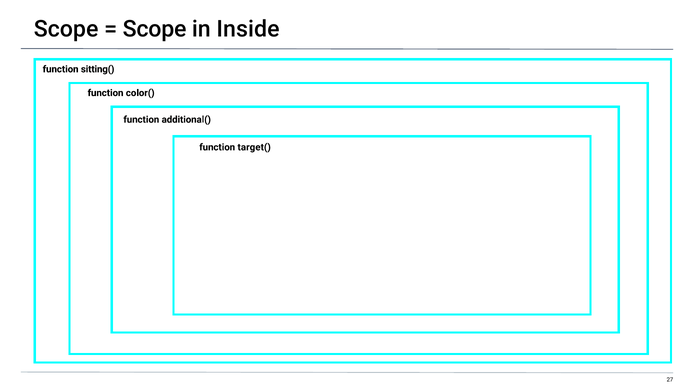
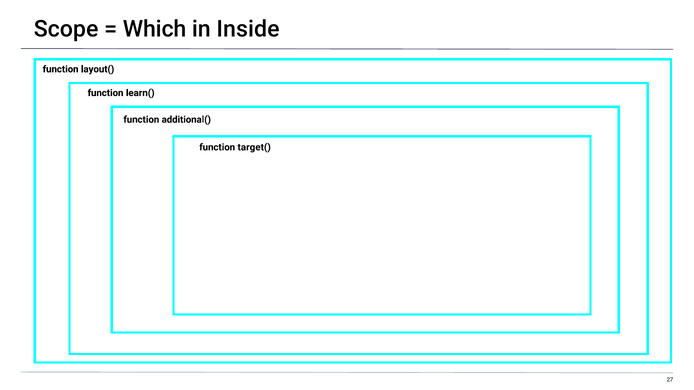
Scope: Scope -> Which (155, 29)
sitting(: sitting( -> layout( (98, 69)
color(: color( -> learn( (140, 93)
